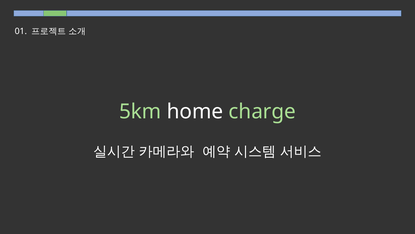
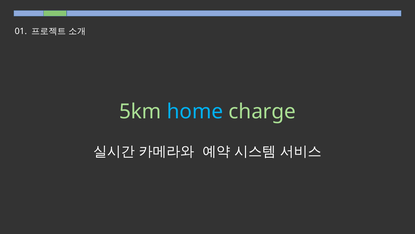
home colour: white -> light blue (195, 111)
